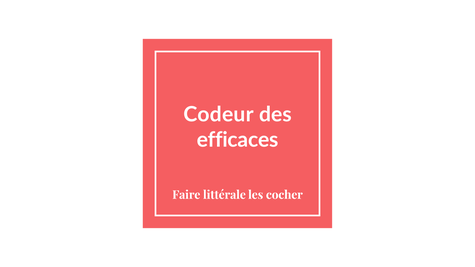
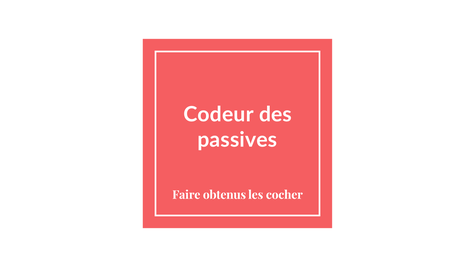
efficaces: efficaces -> passives (237, 140)
littérale: littérale -> obtenus (224, 195)
